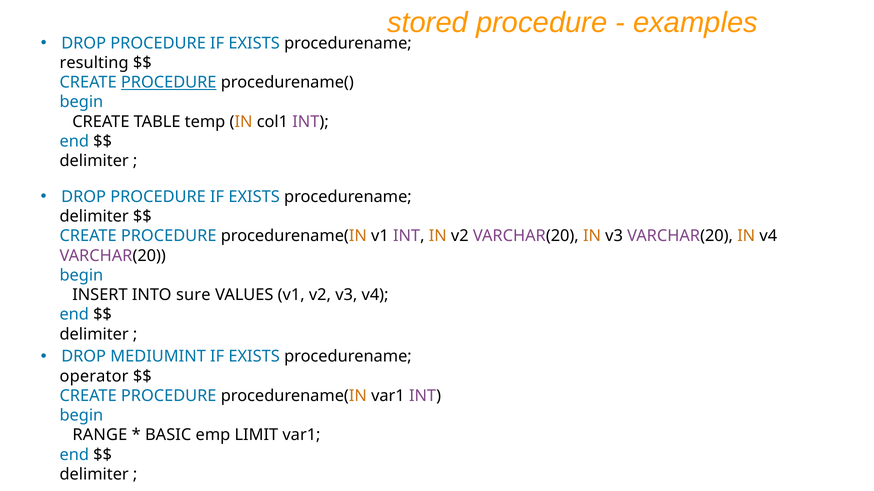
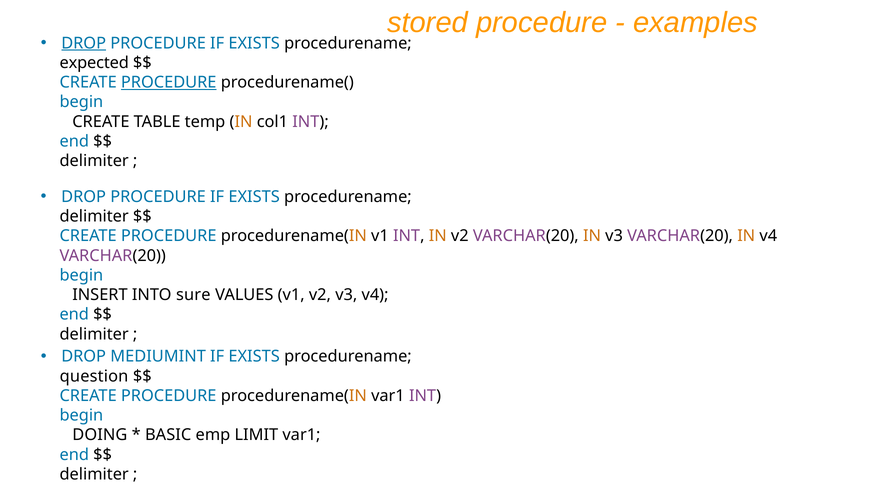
DROP underline: none -> present (84, 43)
resulting: resulting -> expected (94, 63)
operator: operator -> question (94, 377)
RANGE: RANGE -> DOING (100, 436)
